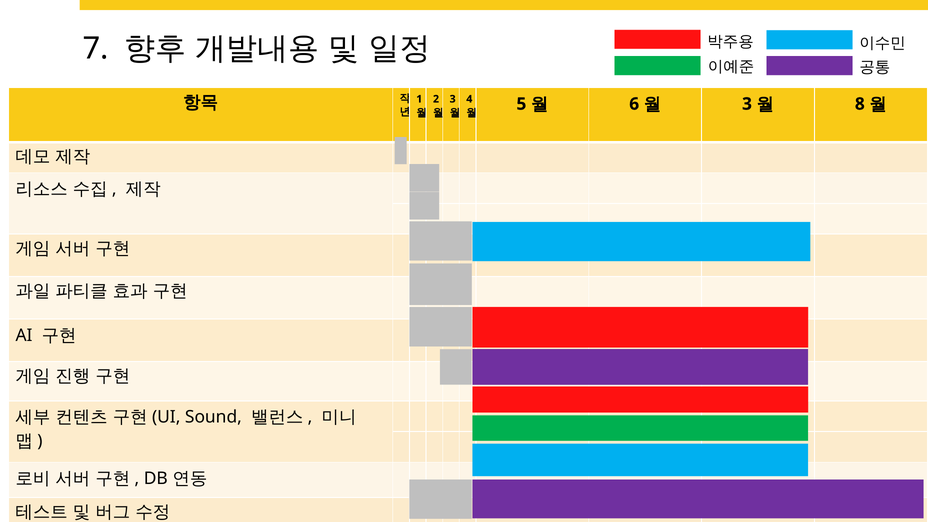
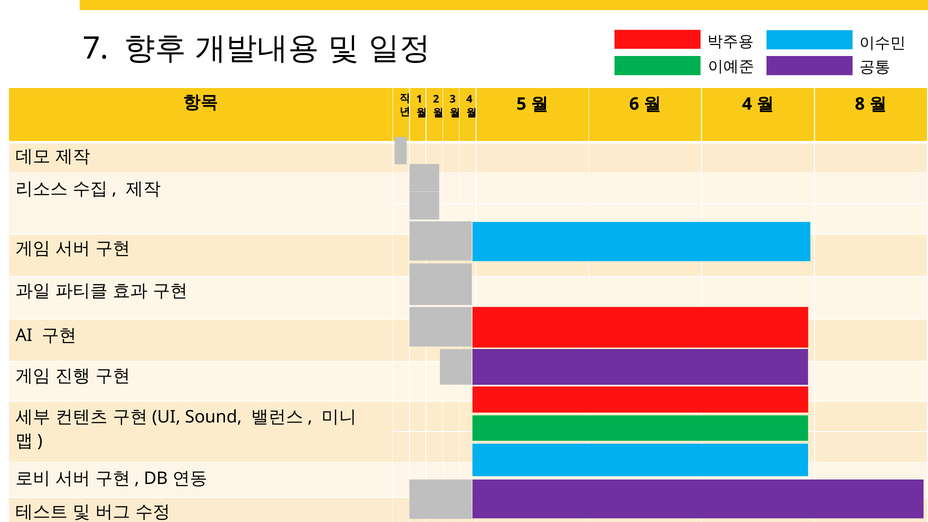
3: 3 -> 4 (747, 104)
